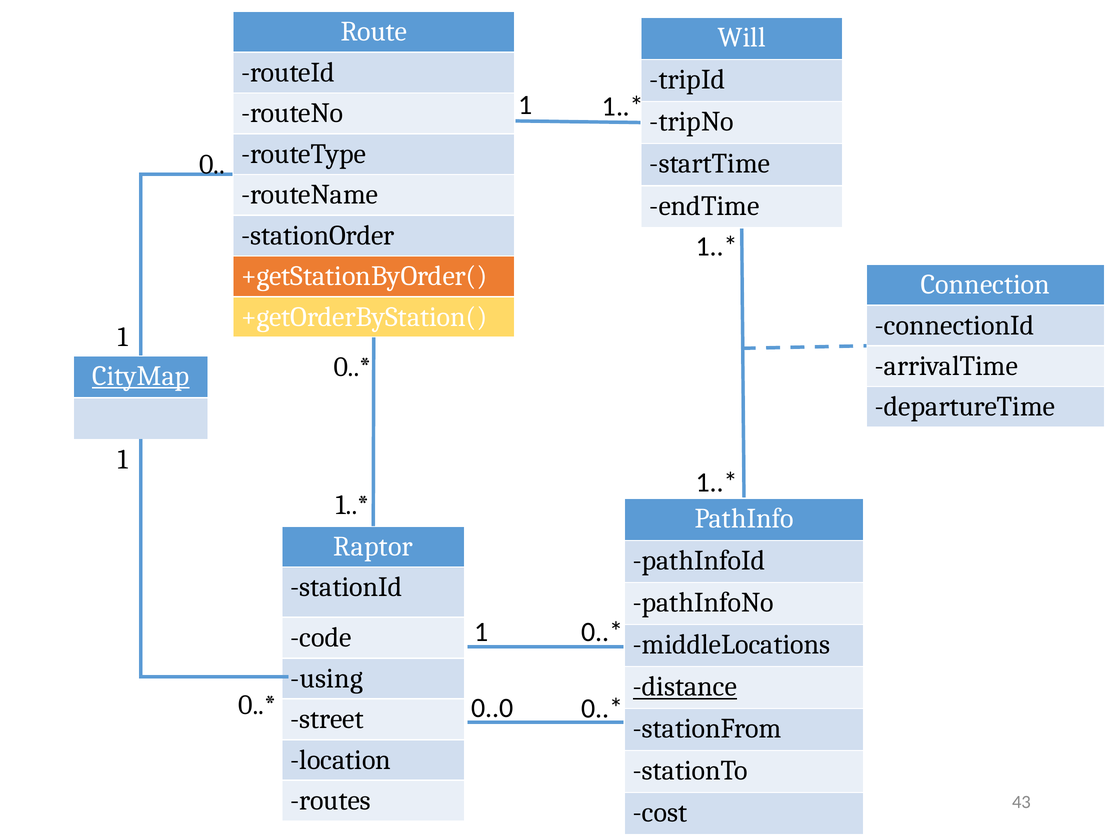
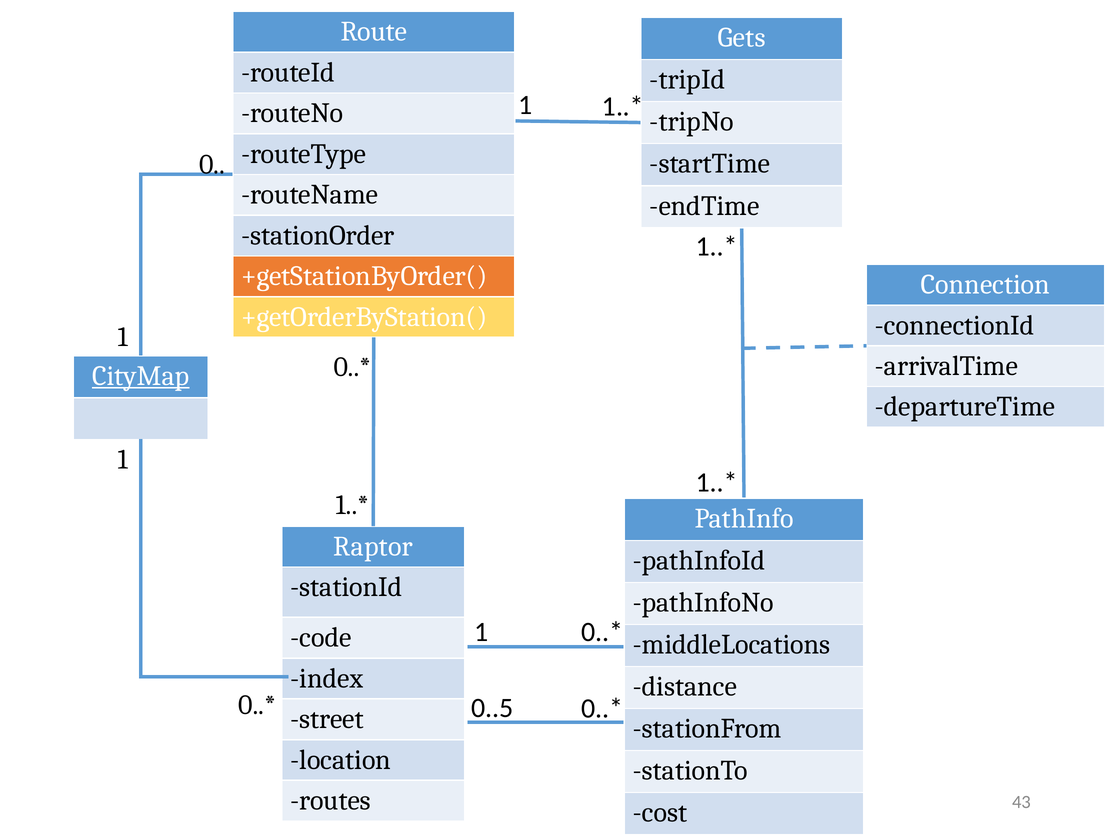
Will: Will -> Gets (742, 38)
using: using -> index (327, 678)
distance underline: present -> none (685, 686)
0..0: 0..0 -> 0..5 (492, 707)
